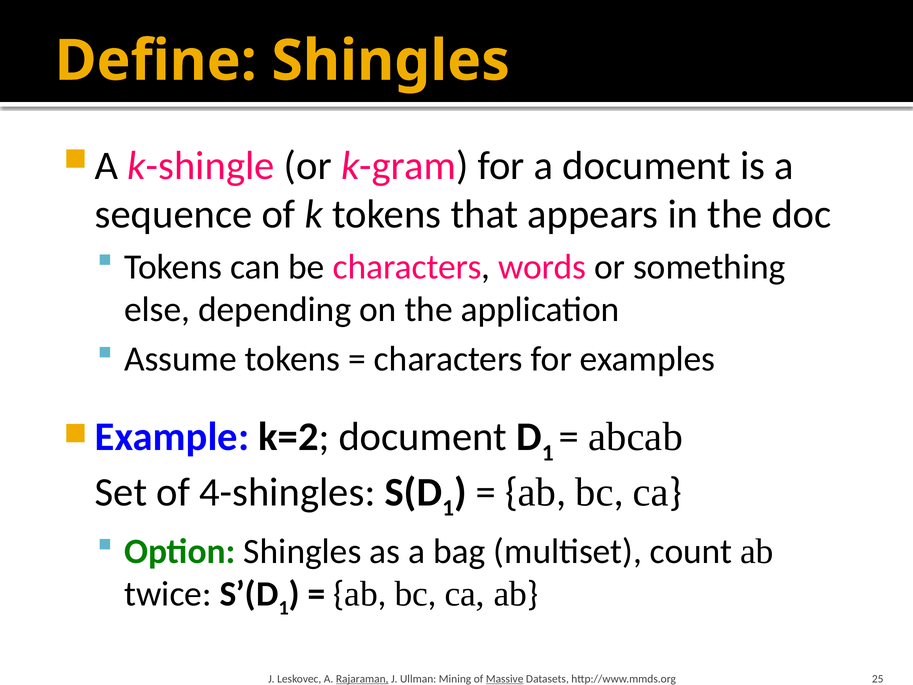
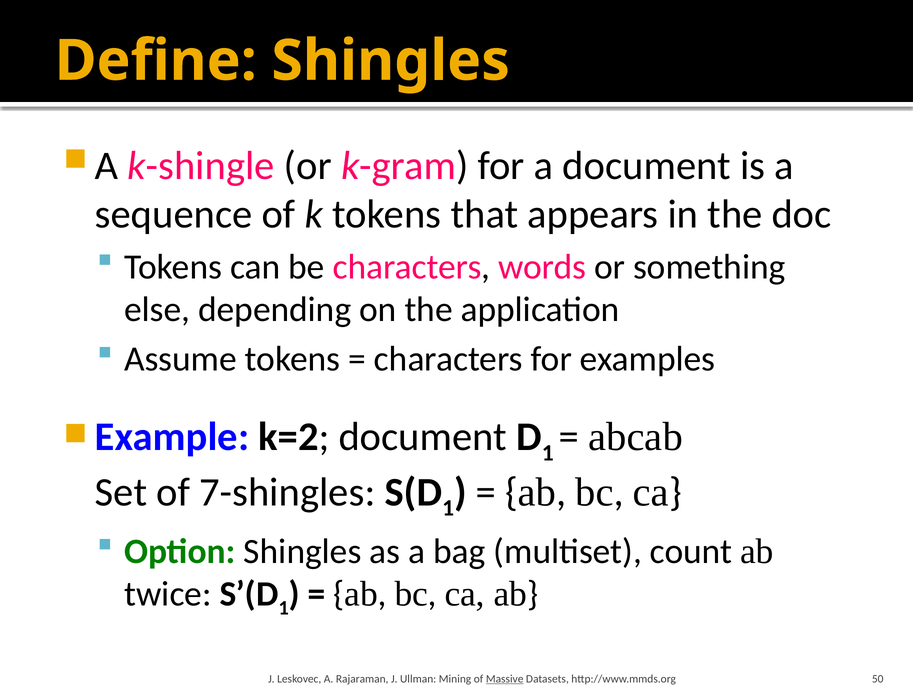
4-shingles: 4-shingles -> 7-shingles (287, 492)
Rajaraman underline: present -> none (362, 679)
25: 25 -> 50 (878, 679)
